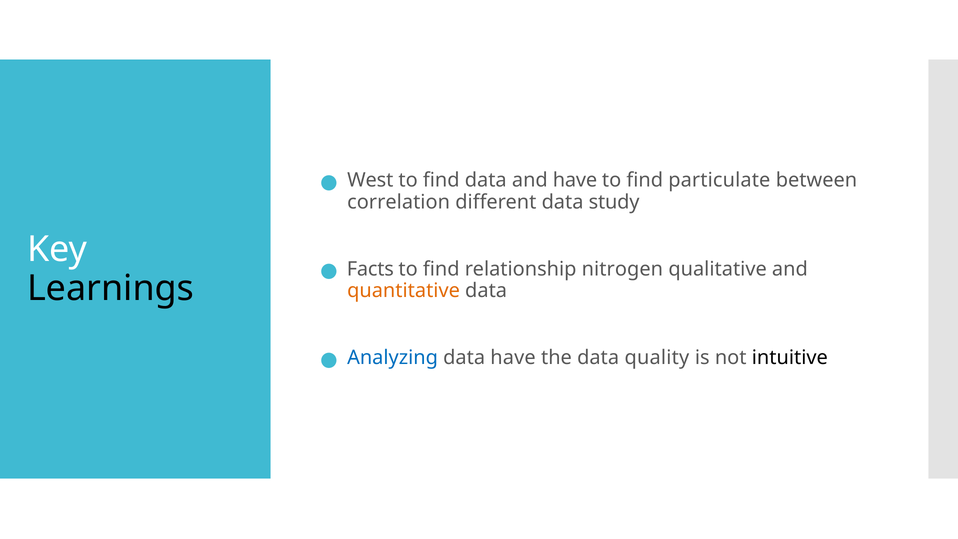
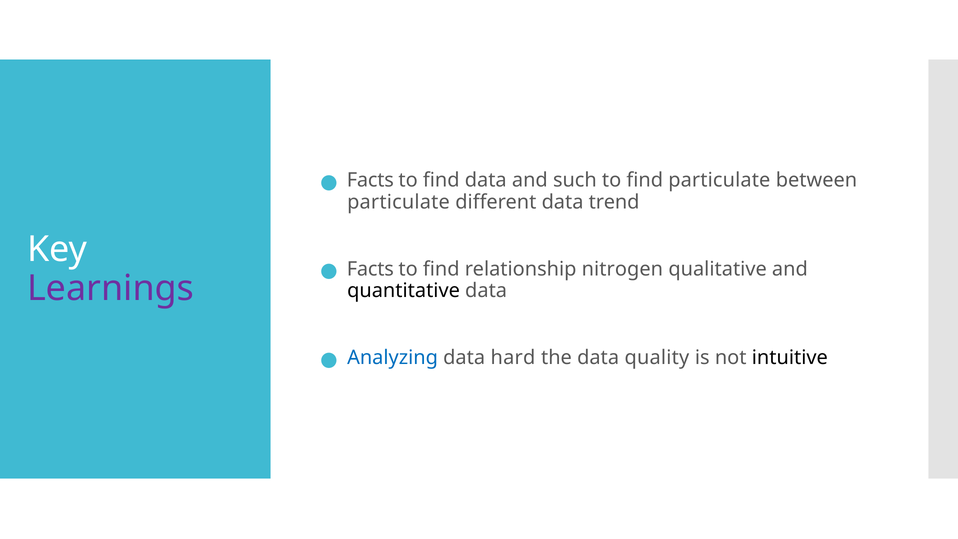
West: West -> Facts (370, 180)
and have: have -> such (575, 180)
correlation: correlation -> particulate (398, 202)
study: study -> trend (614, 202)
Learnings colour: black -> purple (111, 288)
quantitative colour: orange -> black (404, 290)
data have: have -> hard (513, 358)
